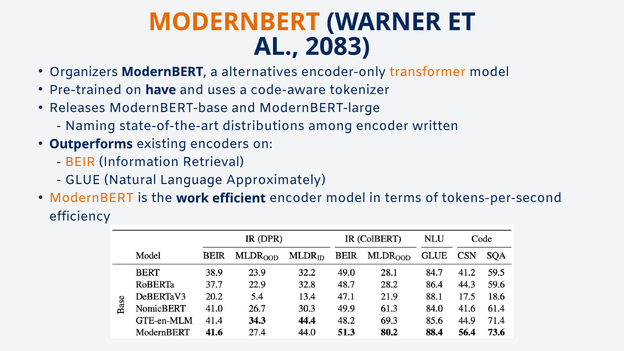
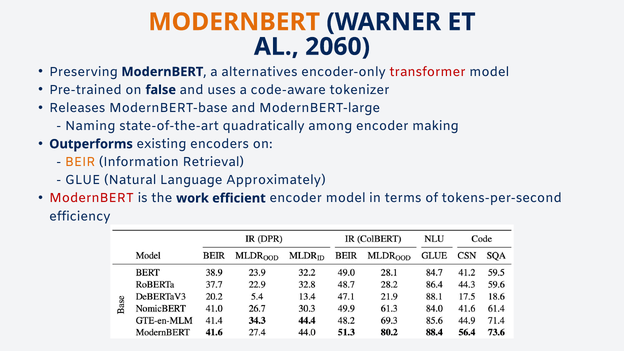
2083: 2083 -> 2060 (338, 47)
Organizers: Organizers -> Preserving (84, 72)
transformer colour: orange -> red (428, 72)
have: have -> false (161, 90)
distributions: distributions -> quadratically (264, 126)
written: written -> making (435, 126)
ModernBERT colour: orange -> red (92, 198)
